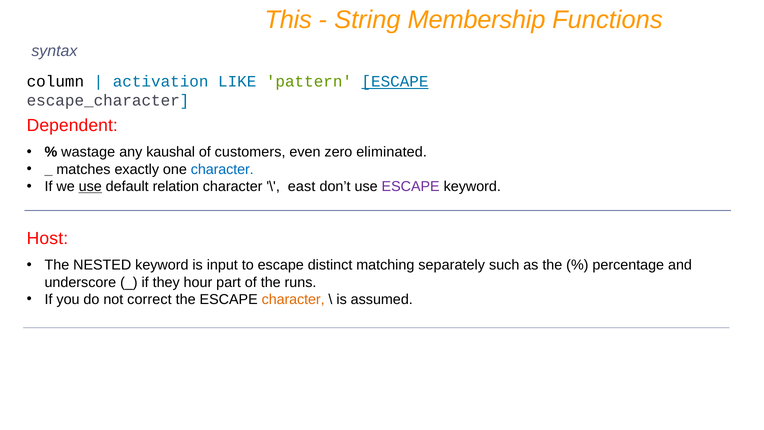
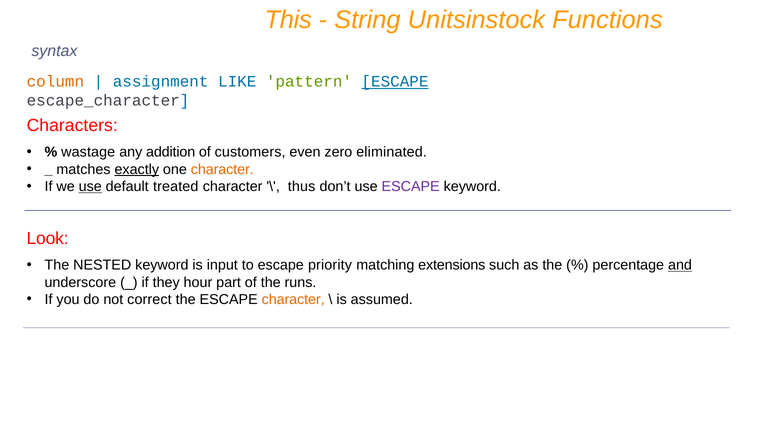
Membership: Membership -> Unitsinstock (476, 20)
column colour: black -> orange (55, 81)
activation: activation -> assignment (161, 81)
Dependent: Dependent -> Characters (72, 126)
kaushal: kaushal -> addition (171, 152)
exactly underline: none -> present (137, 169)
character colour: blue -> orange (222, 169)
relation: relation -> treated (176, 187)
east: east -> thus (302, 187)
Host: Host -> Look (48, 238)
distinct: distinct -> priority (330, 265)
separately: separately -> extensions (452, 265)
and underline: none -> present (680, 265)
